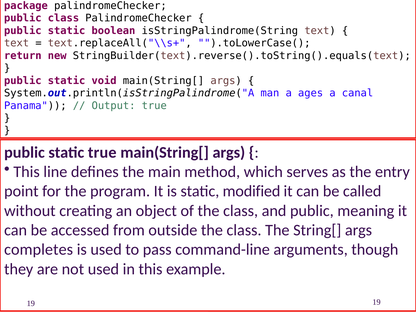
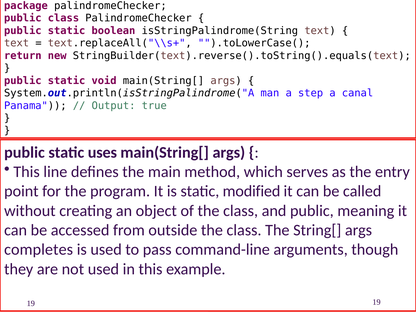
ages: ages -> step (311, 93)
static true: true -> uses (102, 152)
